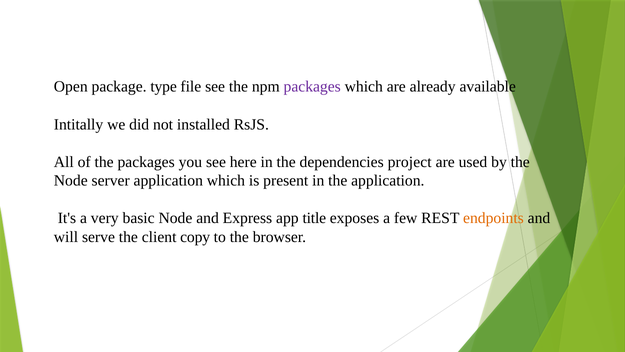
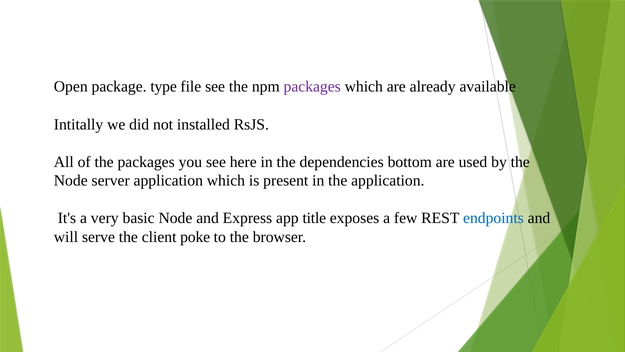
project: project -> bottom (410, 162)
endpoints colour: orange -> blue (493, 218)
copy: copy -> poke (195, 237)
